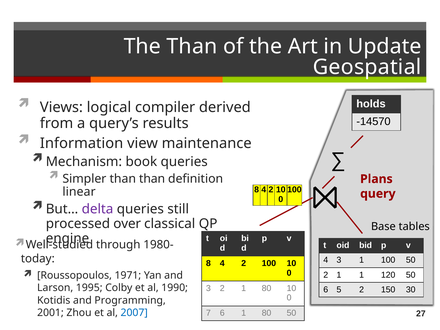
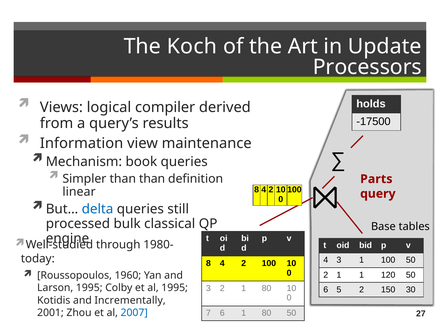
The Than: Than -> Koch (192, 47)
Geospatial: Geospatial -> Processors (367, 67)
-14570: -14570 -> -17500 (373, 121)
Plans: Plans -> Parts (376, 179)
delta colour: purple -> blue (98, 209)
over: over -> bulk (127, 224)
1971: 1971 -> 1960 (128, 275)
al 1990: 1990 -> 1995 (175, 288)
Programming: Programming -> Incrementally (130, 300)
